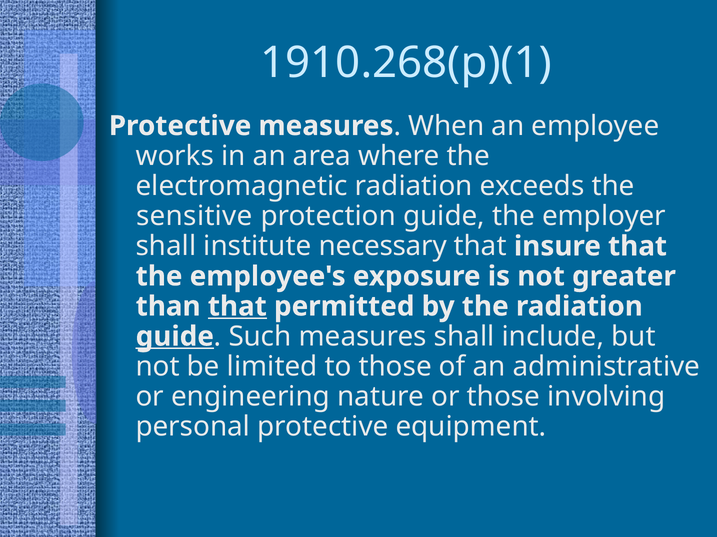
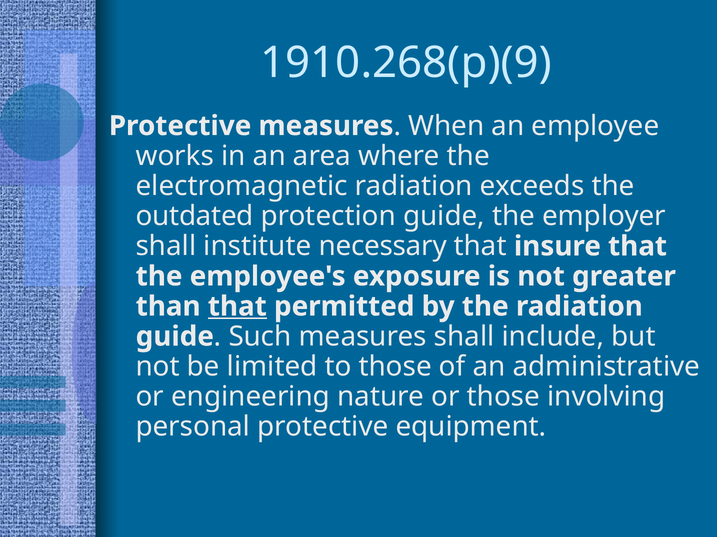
1910.268(p)(1: 1910.268(p)(1 -> 1910.268(p)(9 (406, 63)
sensitive: sensitive -> outdated (195, 216)
guide underline: present -> none (175, 337)
